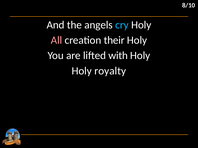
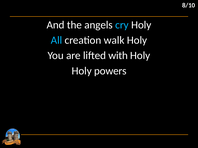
All colour: pink -> light blue (56, 40)
their: their -> walk (114, 40)
royalty: royalty -> powers (110, 71)
